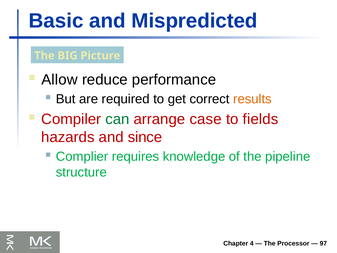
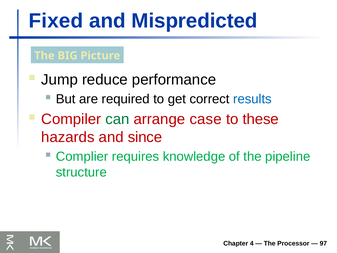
Basic: Basic -> Fixed (56, 21)
Allow: Allow -> Jump (60, 80)
results colour: orange -> blue (252, 99)
fields: fields -> these (261, 119)
